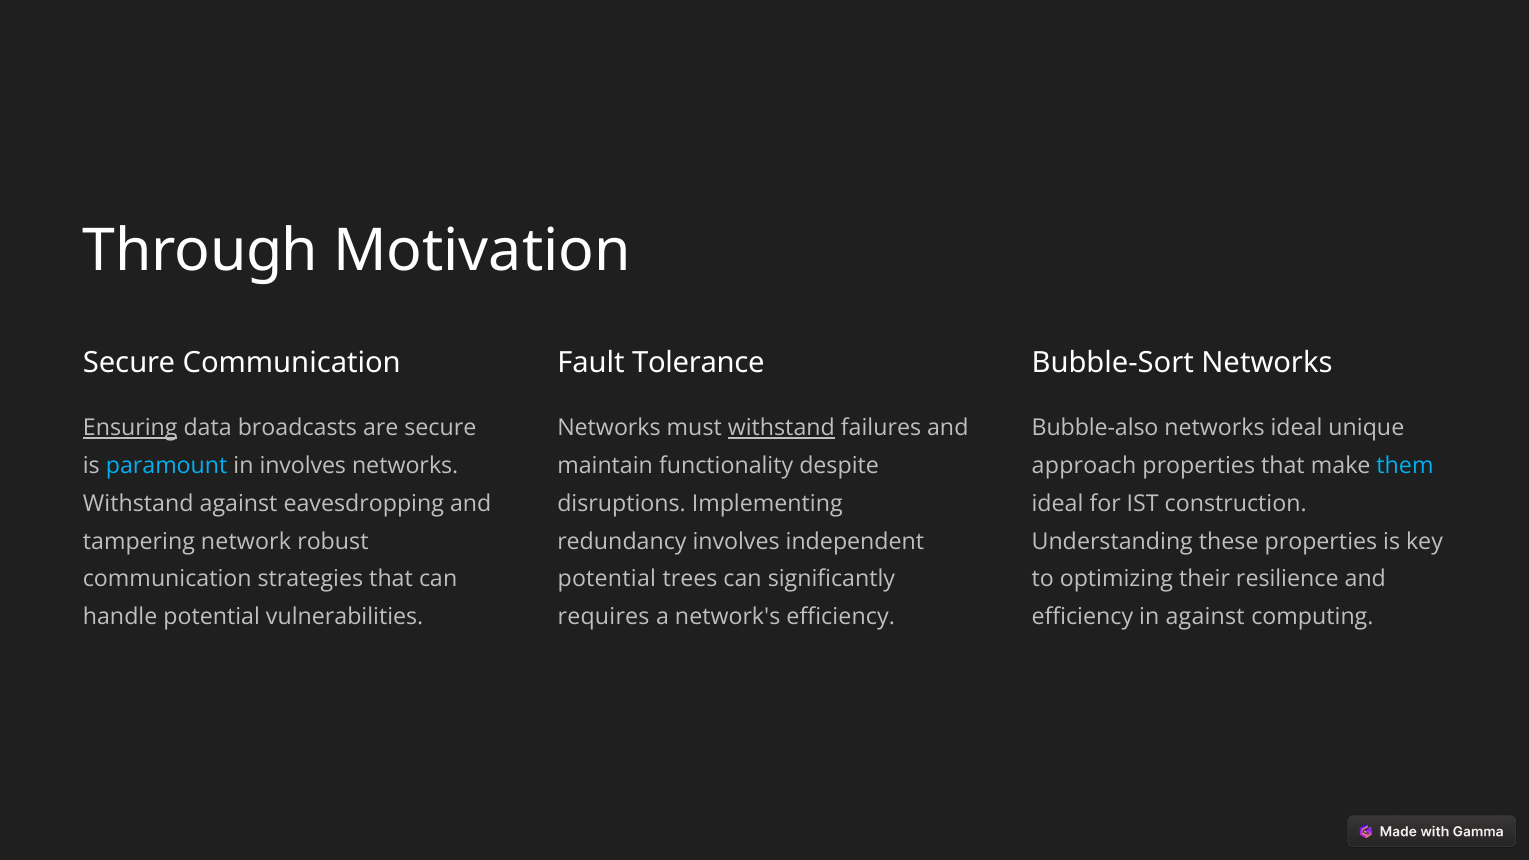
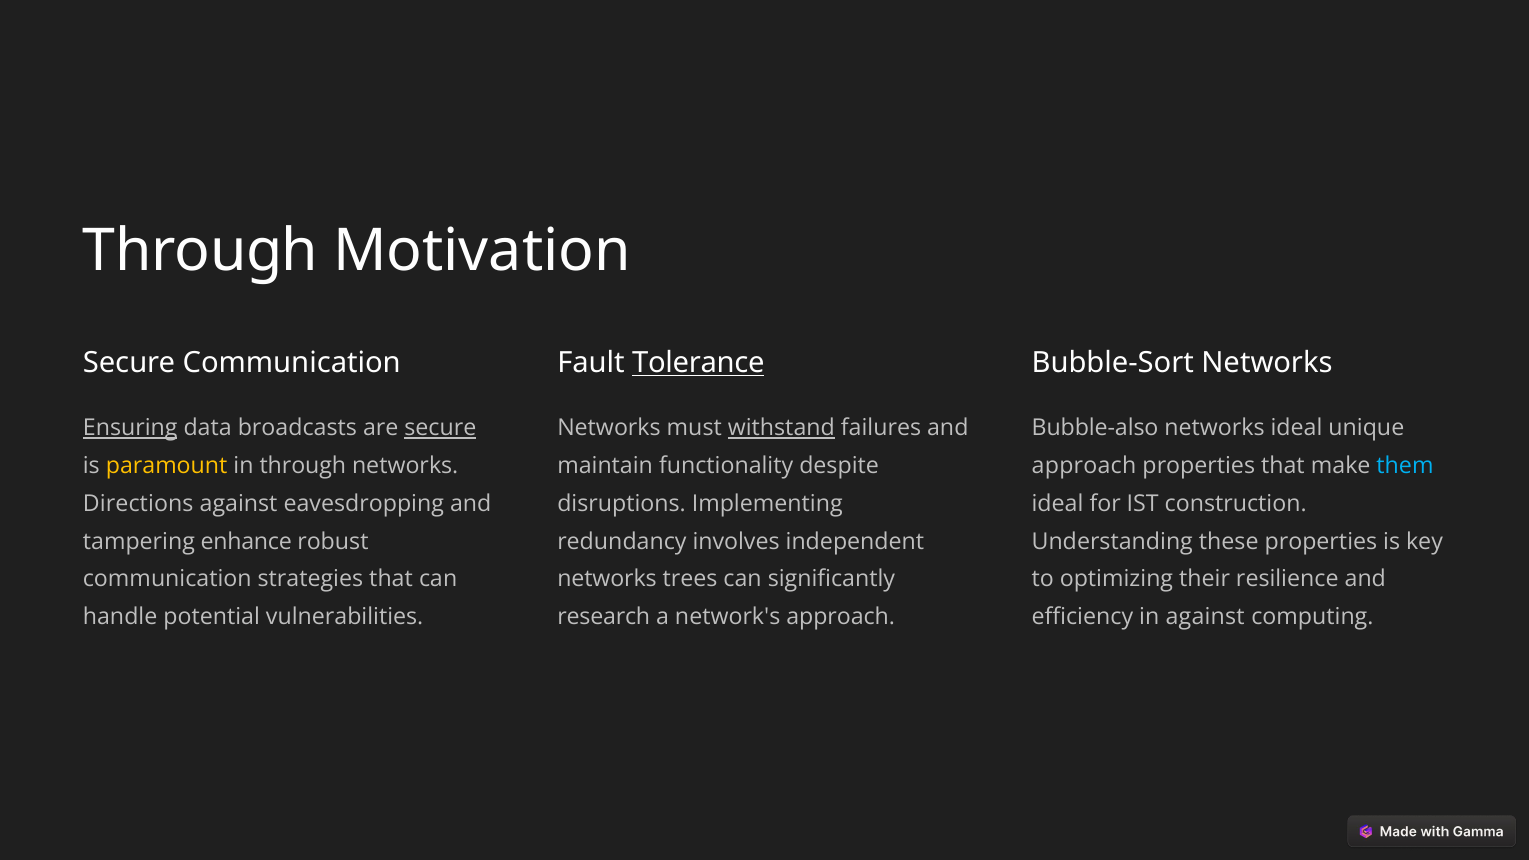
Tolerance underline: none -> present (698, 363)
secure underline: none -> present (440, 428)
paramount colour: light blue -> yellow (167, 466)
in involves: involves -> through (303, 466)
Withstand: Withstand -> Directions (138, 504)
network: network -> enhance (246, 542)
potential: potential -> networks (607, 579)
requires: requires -> research (604, 617)
network's efficiency: efficiency -> approach (841, 617)
